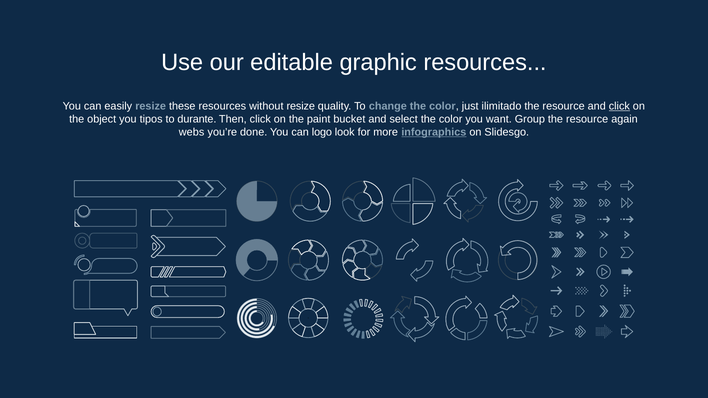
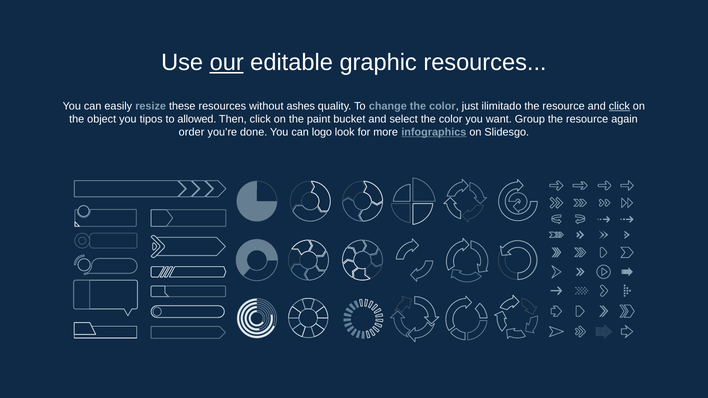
our underline: none -> present (227, 62)
without resize: resize -> ashes (301, 106)
durante: durante -> allowed (197, 119)
webs: webs -> order (192, 132)
